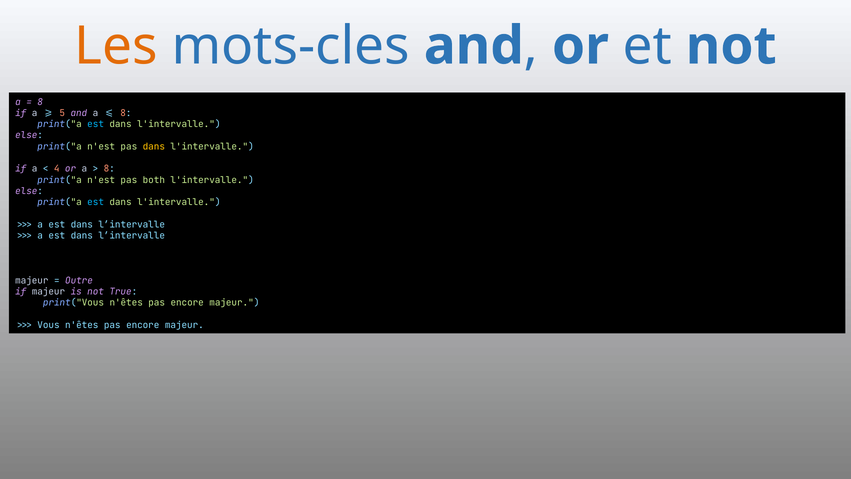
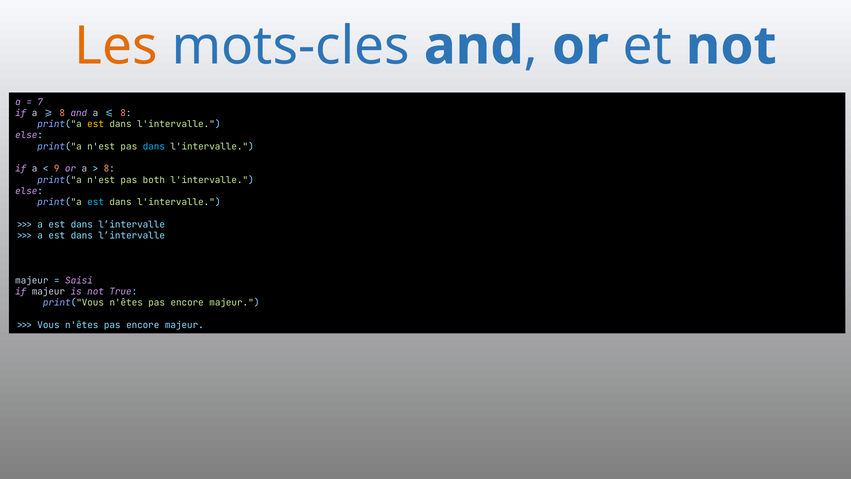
8: 8 -> 7 (40, 102)
5: 5 -> 8 (62, 113)
est colour: light blue -> yellow (96, 124)
dans colour: yellow -> light blue (154, 146)
4: 4 -> 9 (57, 169)
Outre: Outre -> Saisi (79, 280)
